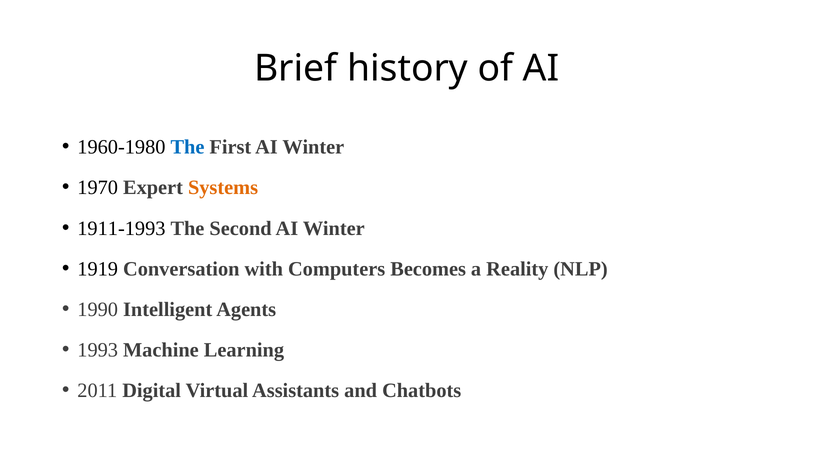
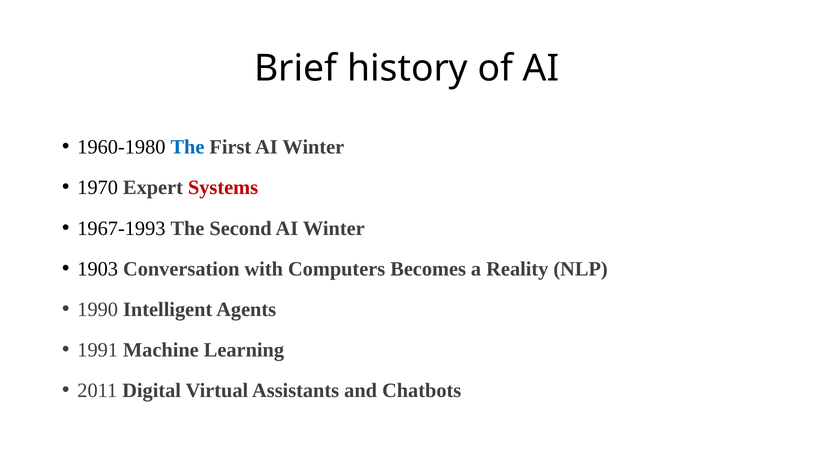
Systems colour: orange -> red (223, 188)
1911-1993: 1911-1993 -> 1967-1993 (121, 228)
1919: 1919 -> 1903 (98, 269)
1993: 1993 -> 1991 (98, 350)
